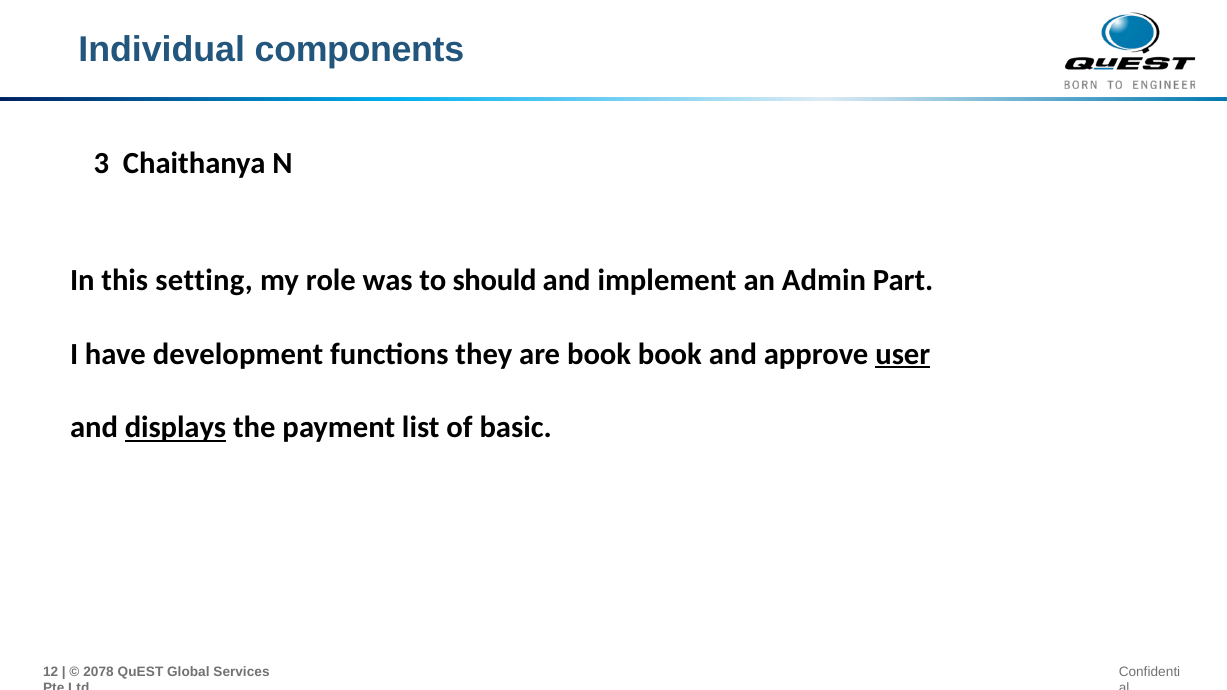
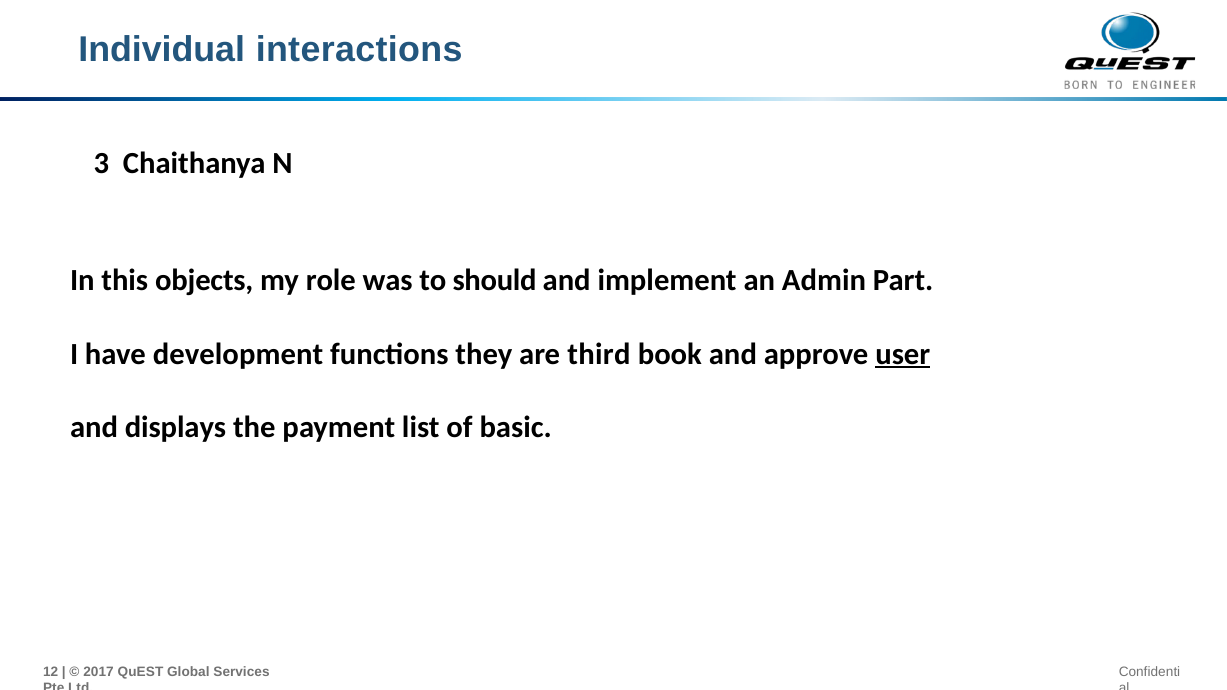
components: components -> interactions (359, 50)
setting: setting -> objects (204, 281)
are book: book -> third (599, 354)
displays underline: present -> none (175, 428)
2078: 2078 -> 2017 (99, 672)
